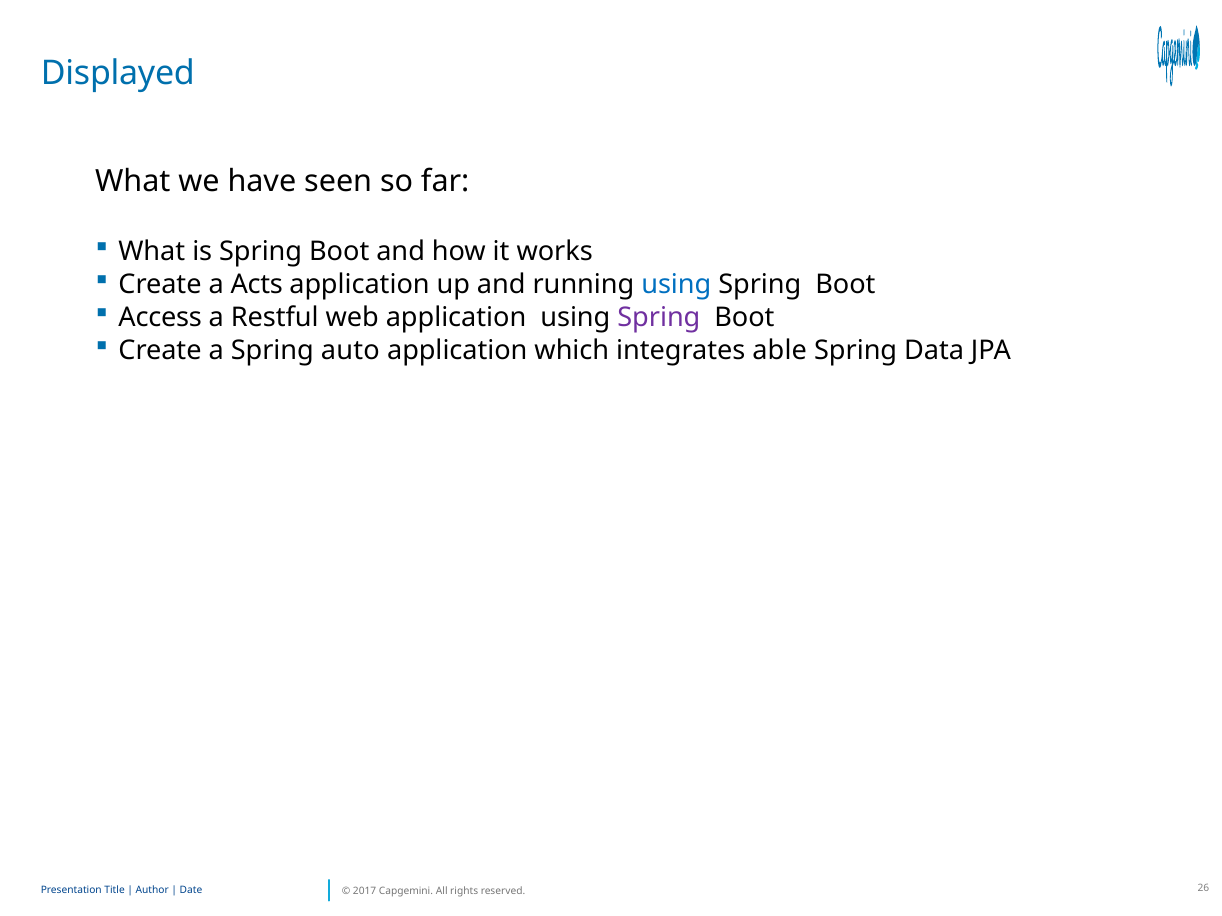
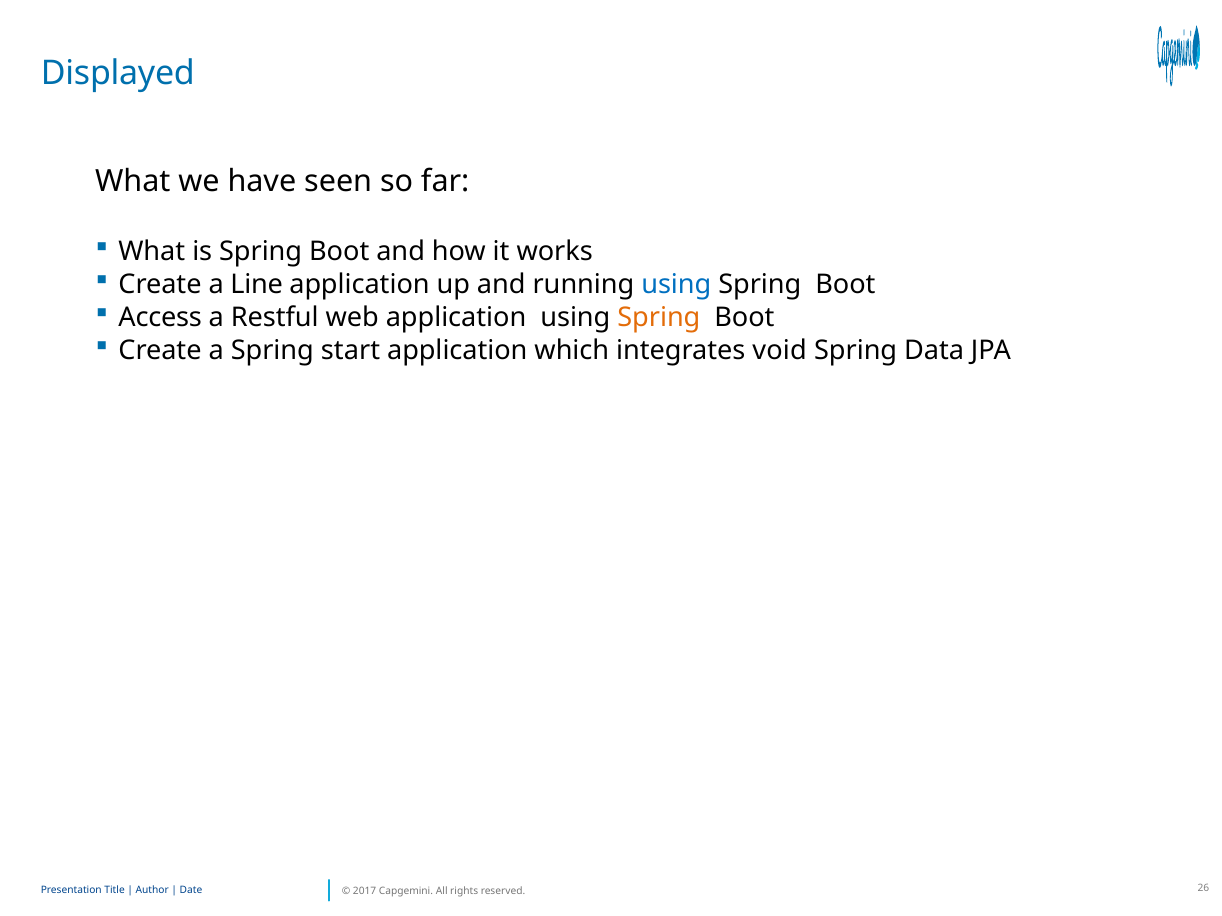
Acts: Acts -> Line (257, 285)
Spring colour: purple -> orange (659, 318)
auto: auto -> start (350, 351)
able: able -> void (780, 351)
